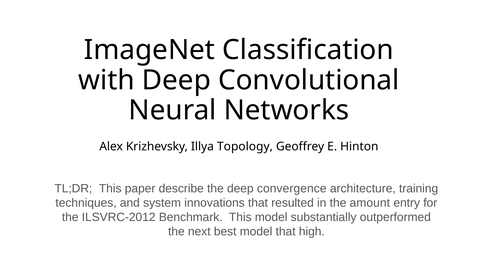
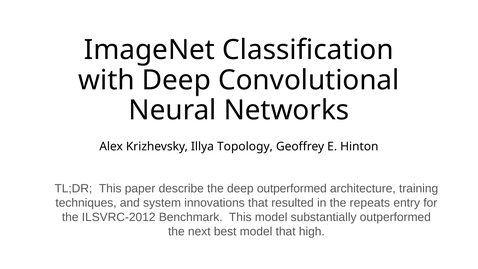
deep convergence: convergence -> outperformed (292, 188)
amount: amount -> repeats (370, 203)
